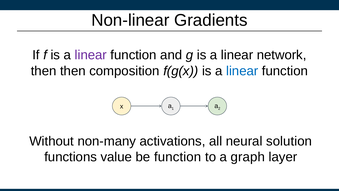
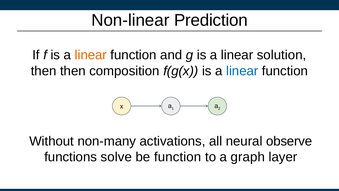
Gradients: Gradients -> Prediction (211, 20)
linear colour: purple -> orange (91, 55)
network: network -> solution (282, 55)
solution: solution -> observe (289, 141)
value: value -> solve (116, 157)
